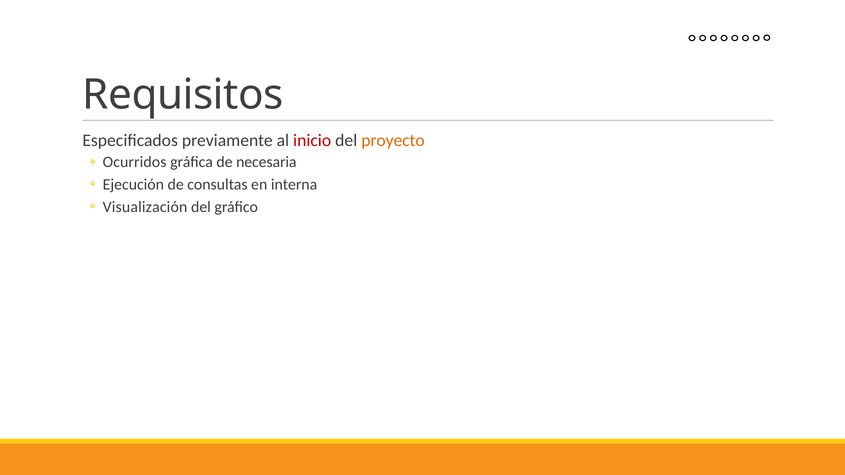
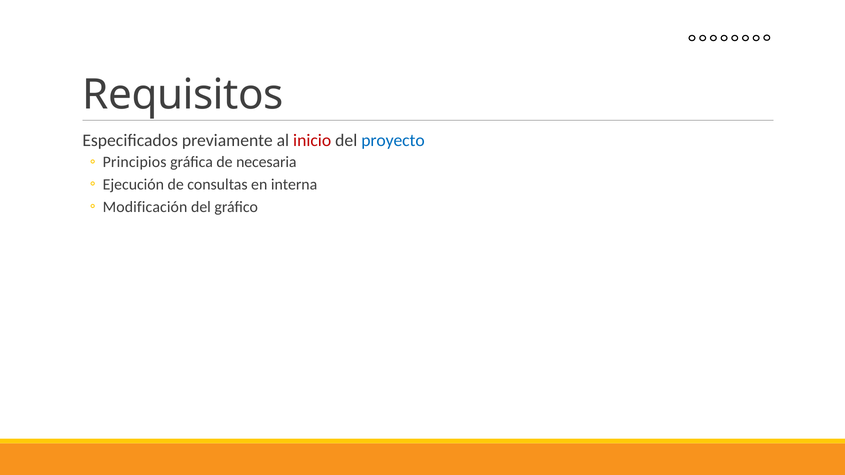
proyecto colour: orange -> blue (393, 140)
Ocurridos: Ocurridos -> Principios (135, 162)
Visualización: Visualización -> Modificación (145, 207)
